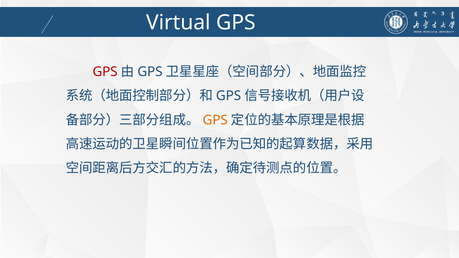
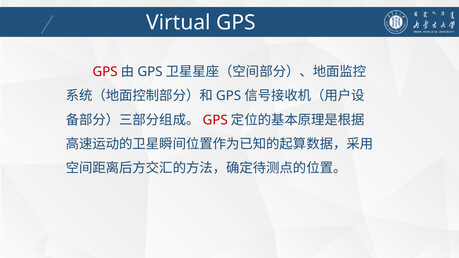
GPS colour: orange -> red (215, 120)
